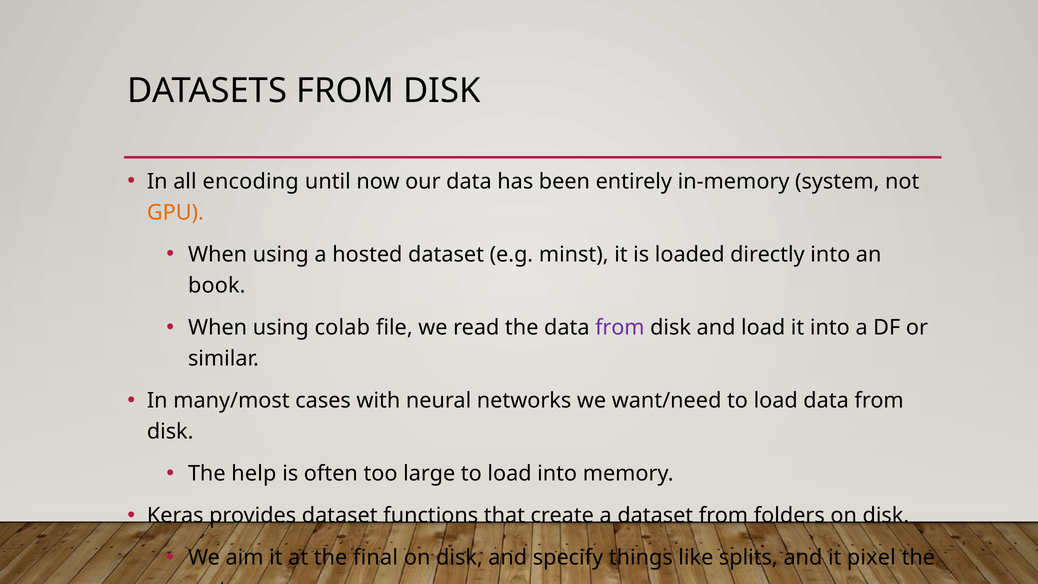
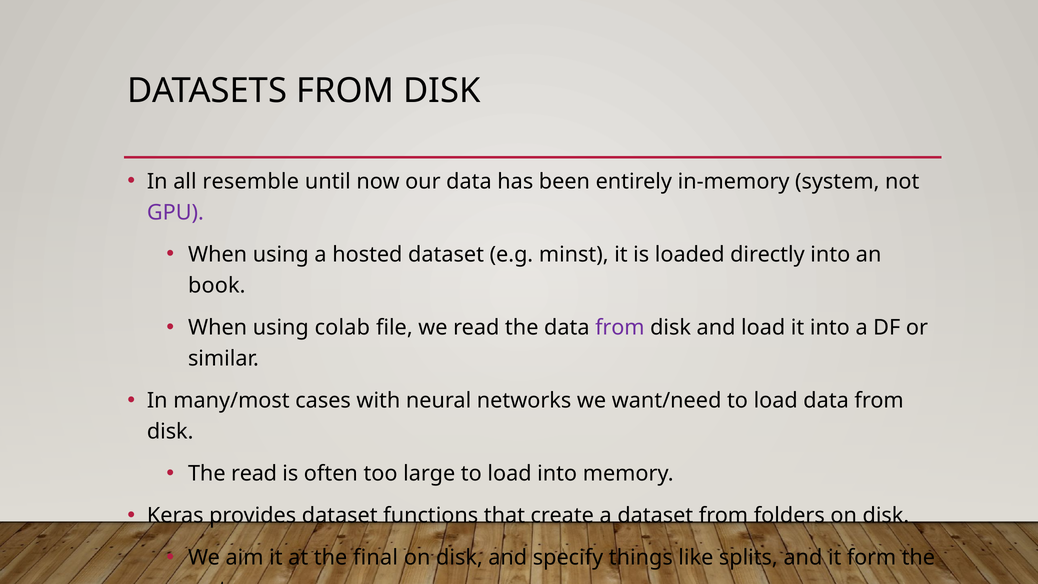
encoding: encoding -> resemble (251, 181)
GPU colour: orange -> purple (175, 212)
The help: help -> read (254, 474)
pixel: pixel -> form (872, 558)
